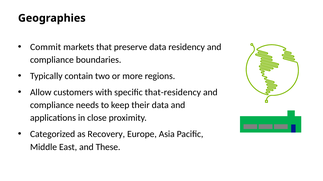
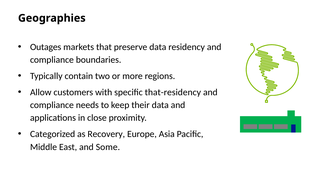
Commit: Commit -> Outages (46, 47)
These: These -> Some (108, 147)
